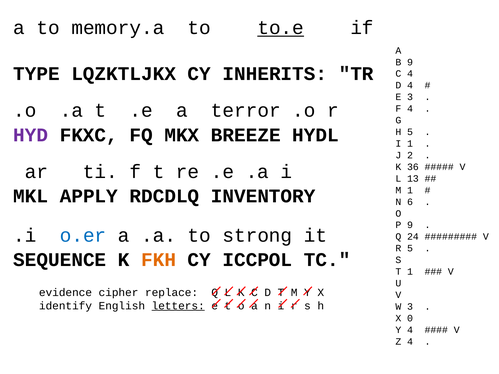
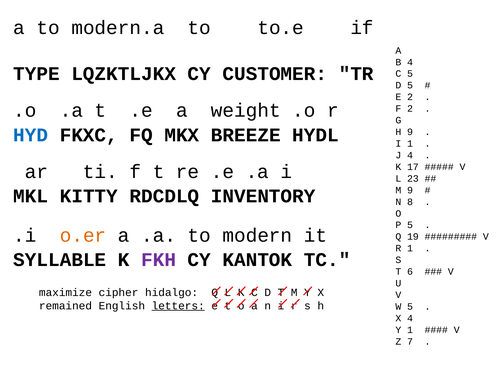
memory.a: memory.a -> modern.a (118, 28)
to.e underline: present -> none (281, 28)
B 9: 9 -> 4 (410, 62)
INHERITS: INHERITS -> CUSTOMER (275, 74)
C 4: 4 -> 5 (410, 74)
D 4: 4 -> 5 (410, 85)
E 3: 3 -> 2 (410, 97)
terror: terror -> weight (246, 110)
F 4: 4 -> 2 (410, 109)
HYD colour: purple -> blue (31, 135)
H 5: 5 -> 9 (410, 132)
J 2: 2 -> 4 (410, 155)
36: 36 -> 17 (413, 167)
13: 13 -> 23 (413, 179)
M 1: 1 -> 9 (410, 190)
APPLY: APPLY -> KITTY (89, 196)
6: 6 -> 8 (410, 202)
P 9: 9 -> 5 (410, 225)
o.er colour: blue -> orange (83, 236)
strong: strong -> modern (257, 236)
24: 24 -> 19 (413, 237)
R 5: 5 -> 1 (410, 249)
SEQUENCE: SEQUENCE -> SYLLABLE (60, 260)
FKH colour: orange -> purple (159, 260)
ICCPOL: ICCPOL -> KANTOK (257, 260)
T 1: 1 -> 6 (410, 272)
evidence: evidence -> maximize (65, 293)
replace: replace -> hidalgo (172, 293)
identify: identify -> remained (65, 306)
W 3: 3 -> 5 (410, 307)
X 0: 0 -> 4 (410, 318)
Y 4: 4 -> 1 (410, 330)
Z 4: 4 -> 7 (410, 342)
